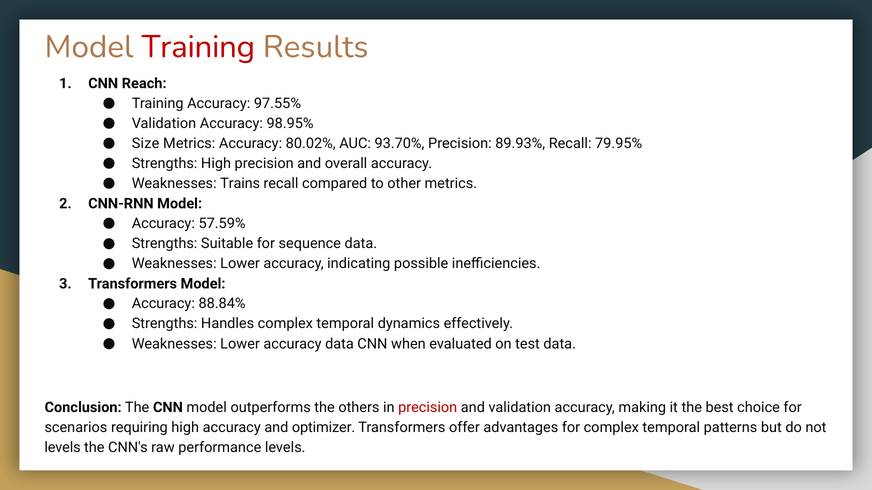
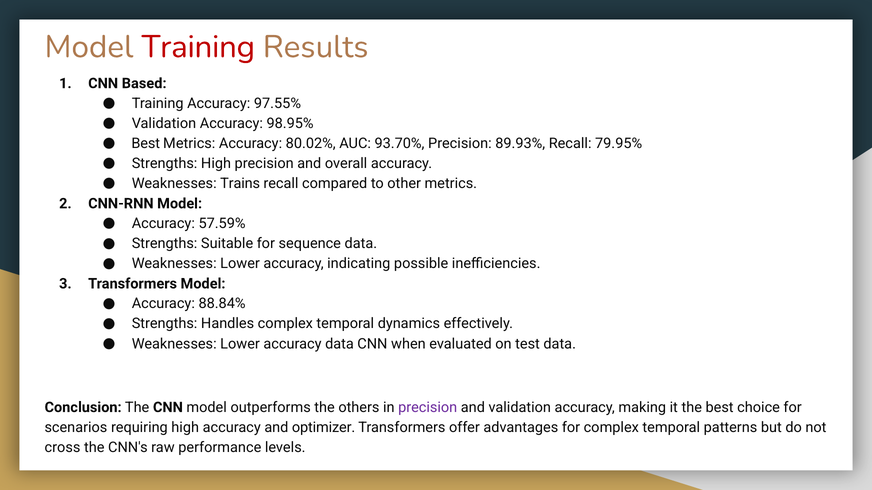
Reach: Reach -> Based (144, 83)
Size: Size -> Best (146, 144)
precision colour: red -> purple (428, 408)
levels: levels -> cross (62, 448)
